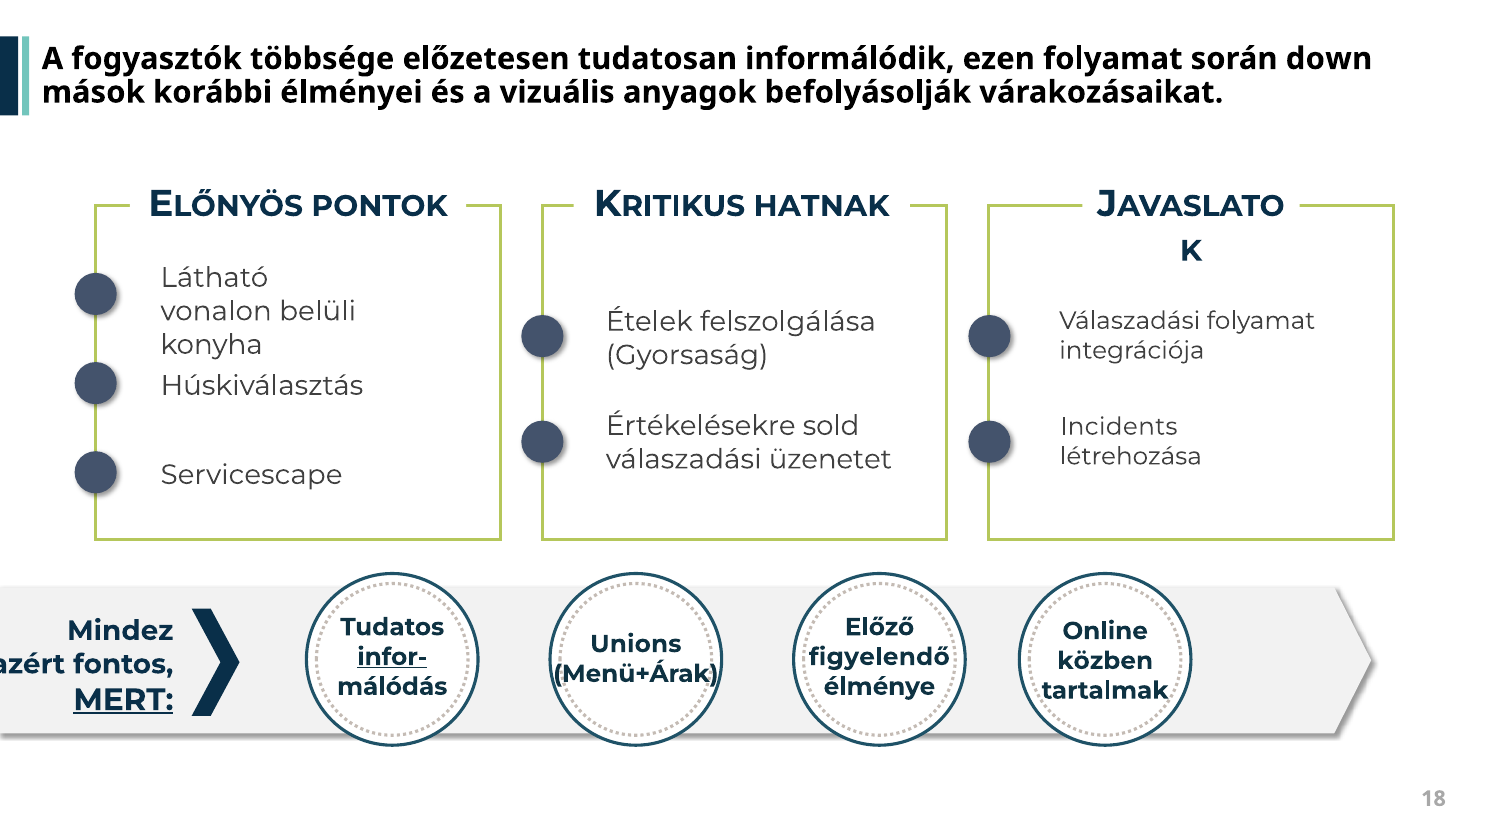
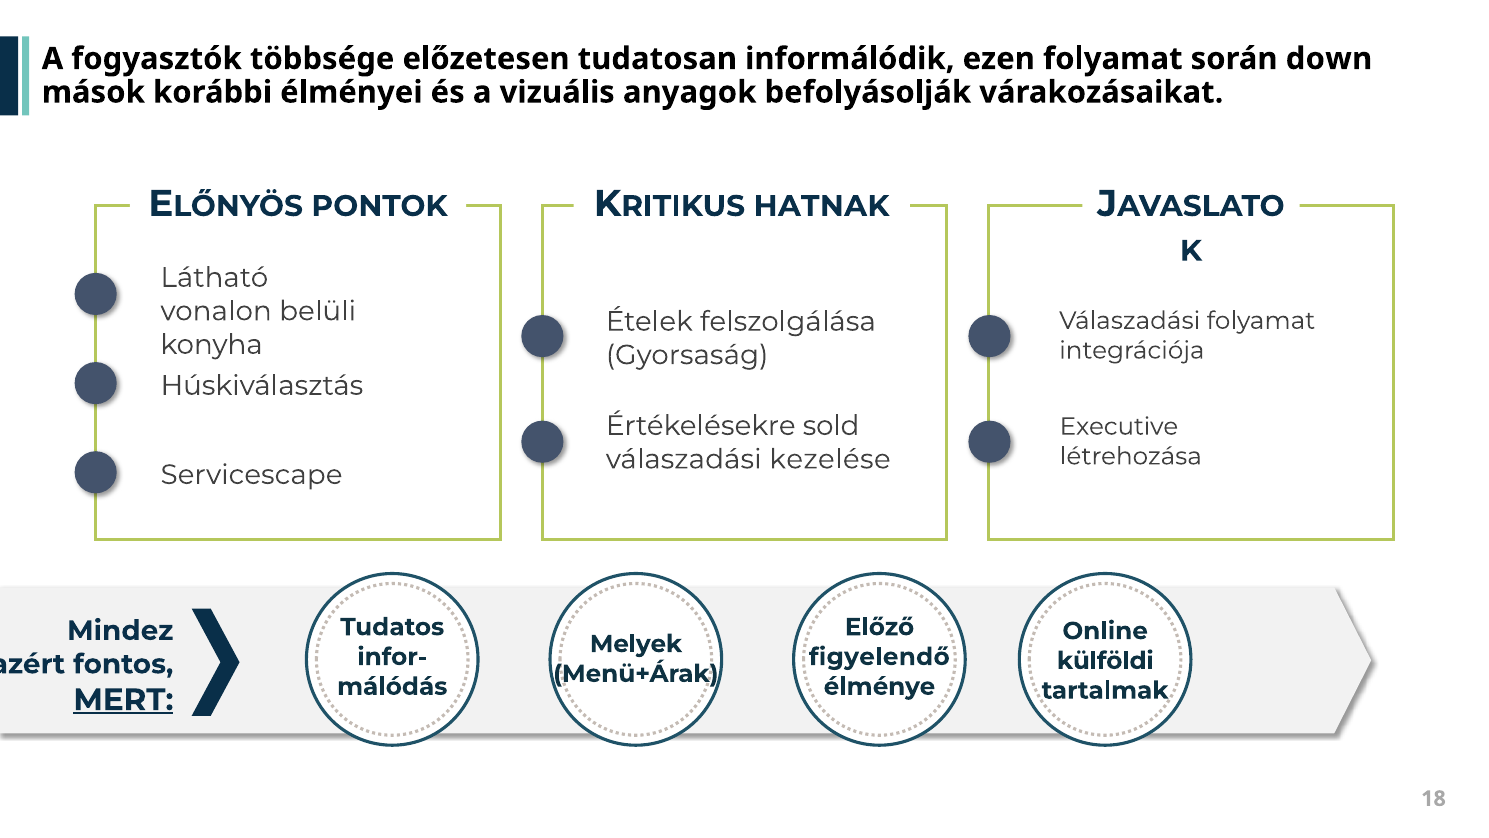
Incidents: Incidents -> Executive (1119, 426)
üzenetet: üzenetet -> kezelése (830, 459)
Unions: Unions -> Melyek (636, 644)
infor- underline: present -> none (392, 656)
közben: közben -> külföldi (1105, 660)
